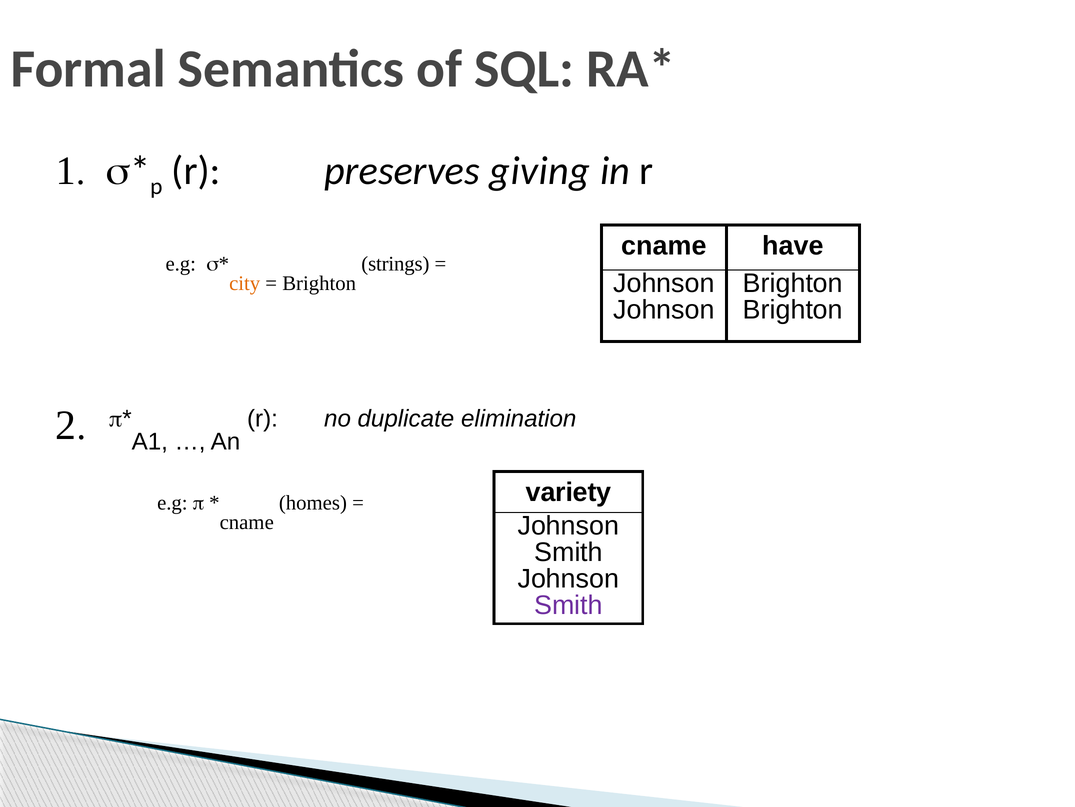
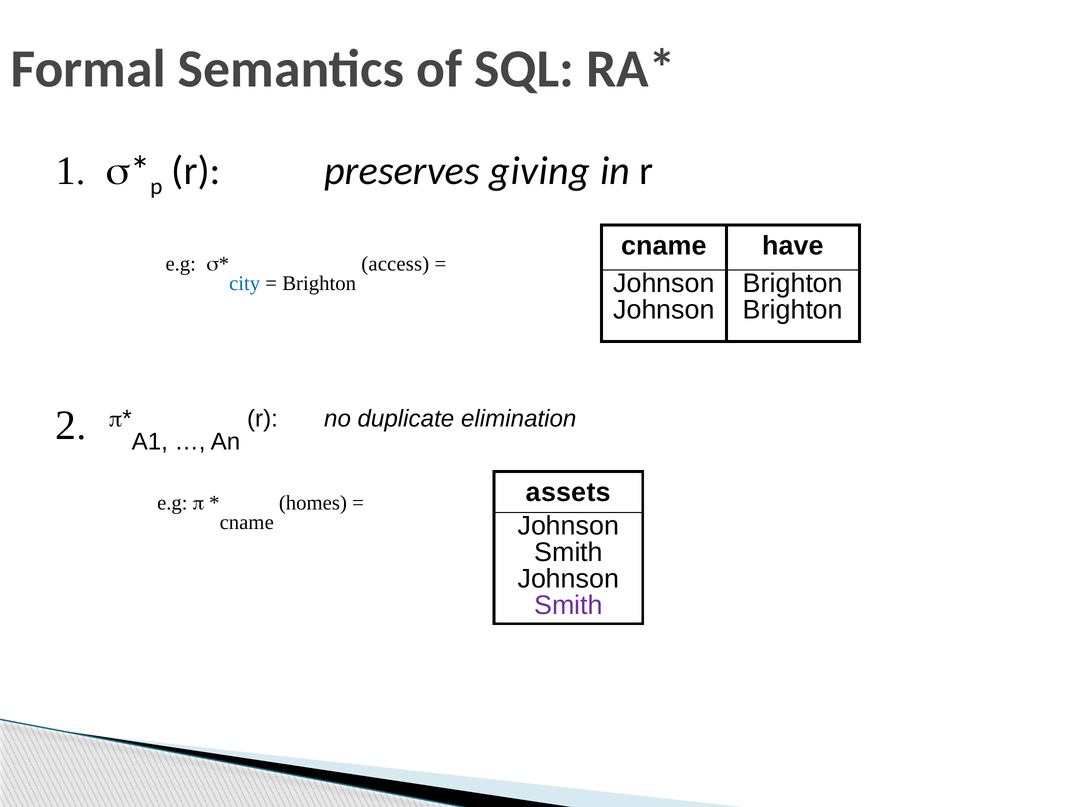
strings: strings -> access (395, 264)
city colour: orange -> blue (245, 283)
variety: variety -> assets (568, 492)
